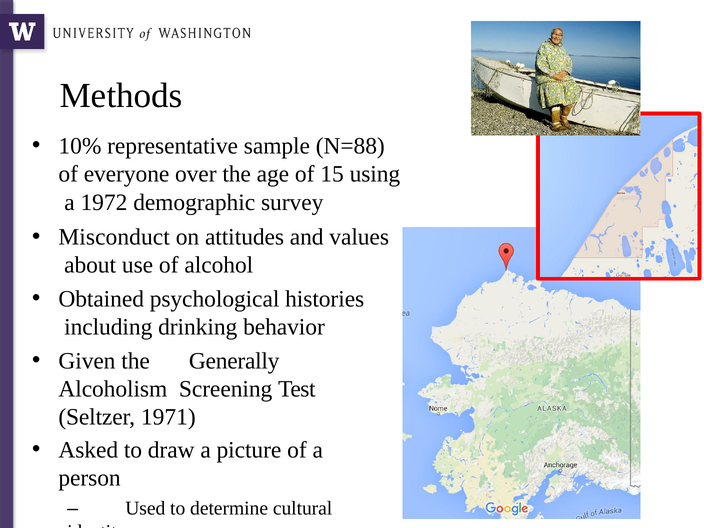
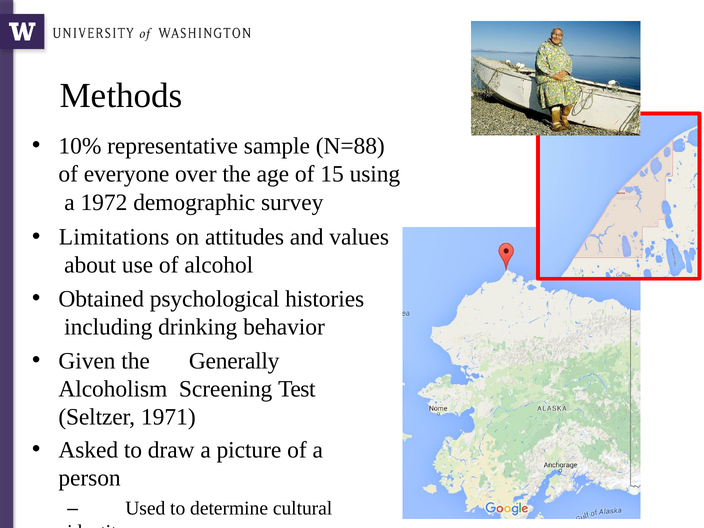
Misconduct: Misconduct -> Limitations (114, 237)
